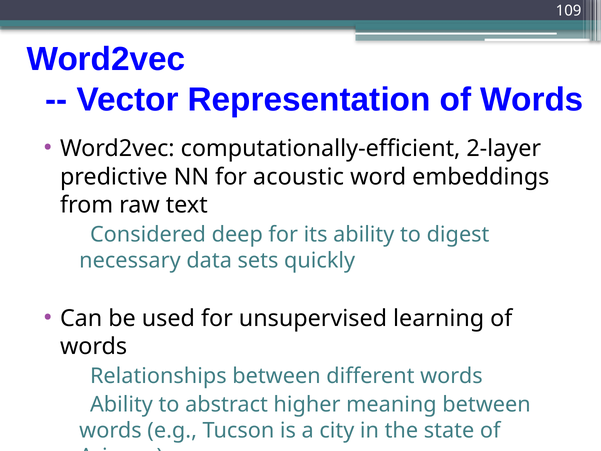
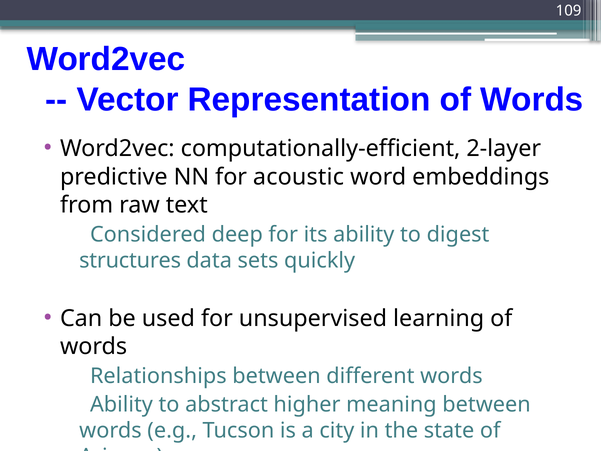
necessary: necessary -> structures (130, 260)
